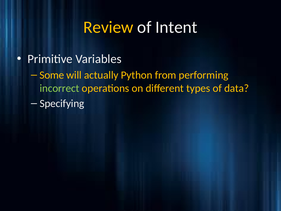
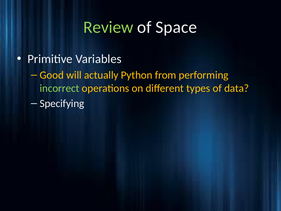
Review colour: yellow -> light green (108, 27)
Intent: Intent -> Space (176, 27)
Some: Some -> Good (52, 75)
